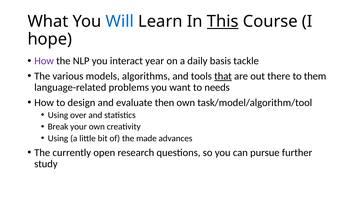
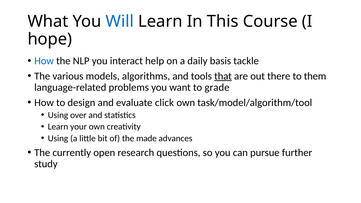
This underline: present -> none (223, 21)
How colour: purple -> blue (44, 61)
year: year -> help (155, 61)
needs: needs -> grade (217, 88)
then: then -> click (164, 103)
Break: Break -> Learn (58, 127)
